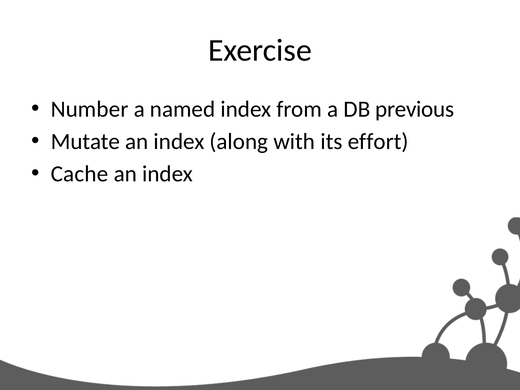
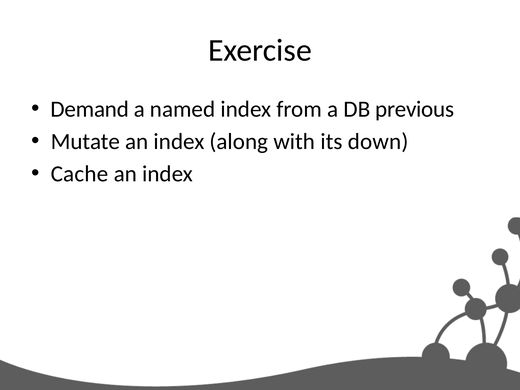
Number: Number -> Demand (90, 109)
effort: effort -> down (378, 141)
